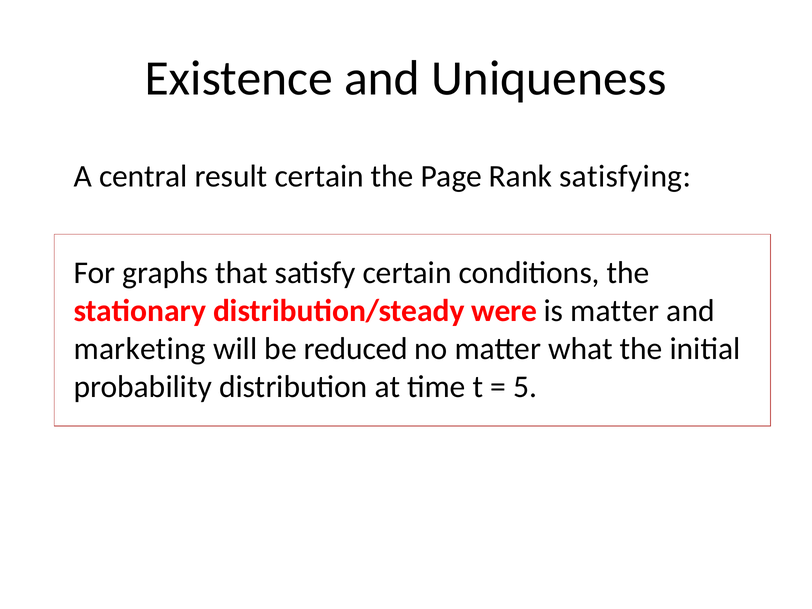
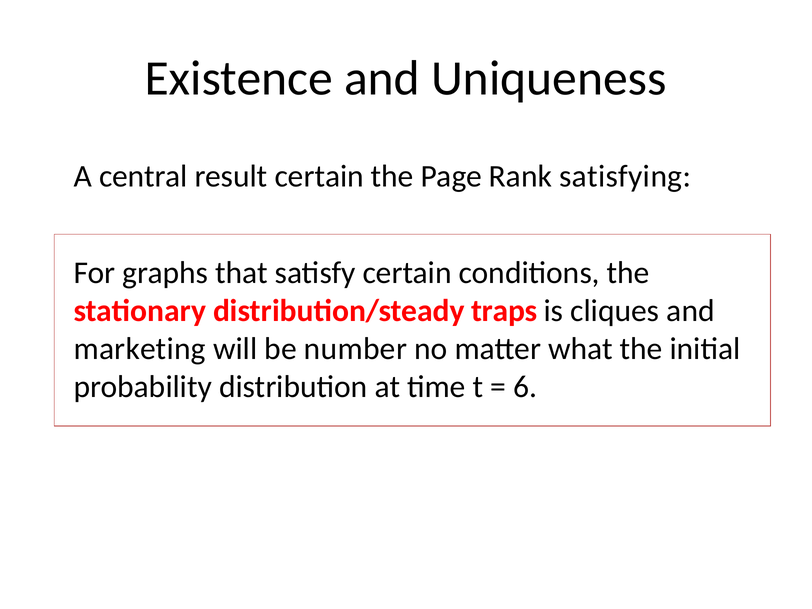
were: were -> traps (504, 311)
is matter: matter -> cliques (615, 311)
reduced: reduced -> number (355, 349)
5: 5 -> 6 (525, 387)
